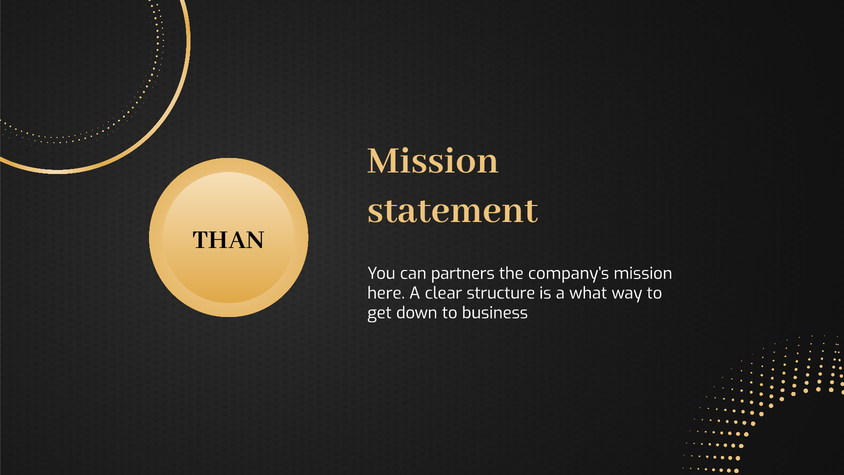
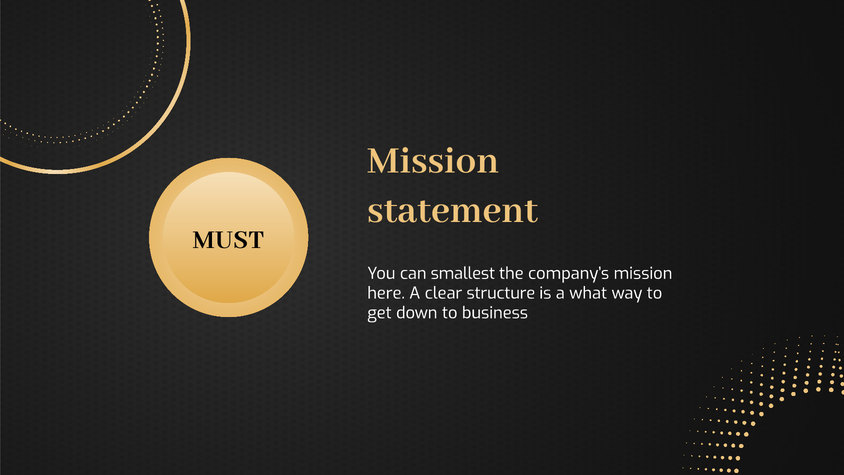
THAN: THAN -> MUST (229, 239)
partners: partners -> smallest (463, 273)
